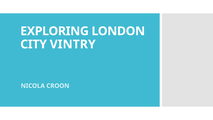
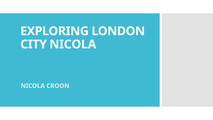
CITY VINTRY: VINTRY -> NICOLA (73, 44)
